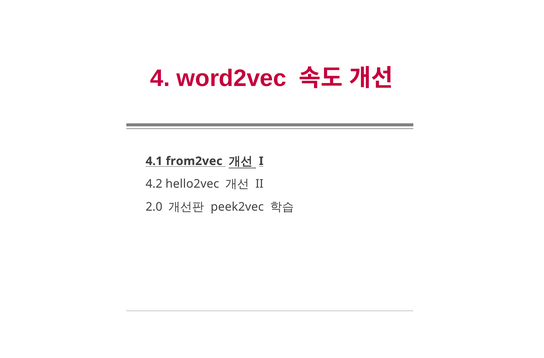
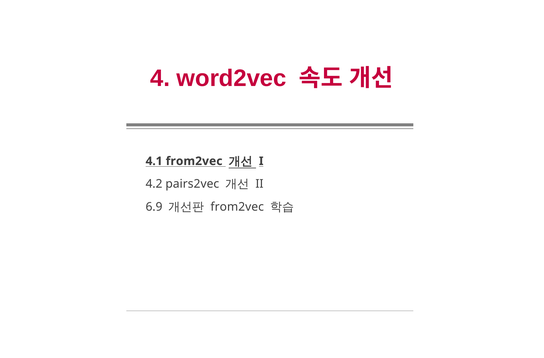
hello2vec: hello2vec -> pairs2vec (192, 184)
2.0: 2.0 -> 6.9 (154, 206)
peek2vec: peek2vec -> from2vec (237, 206)
